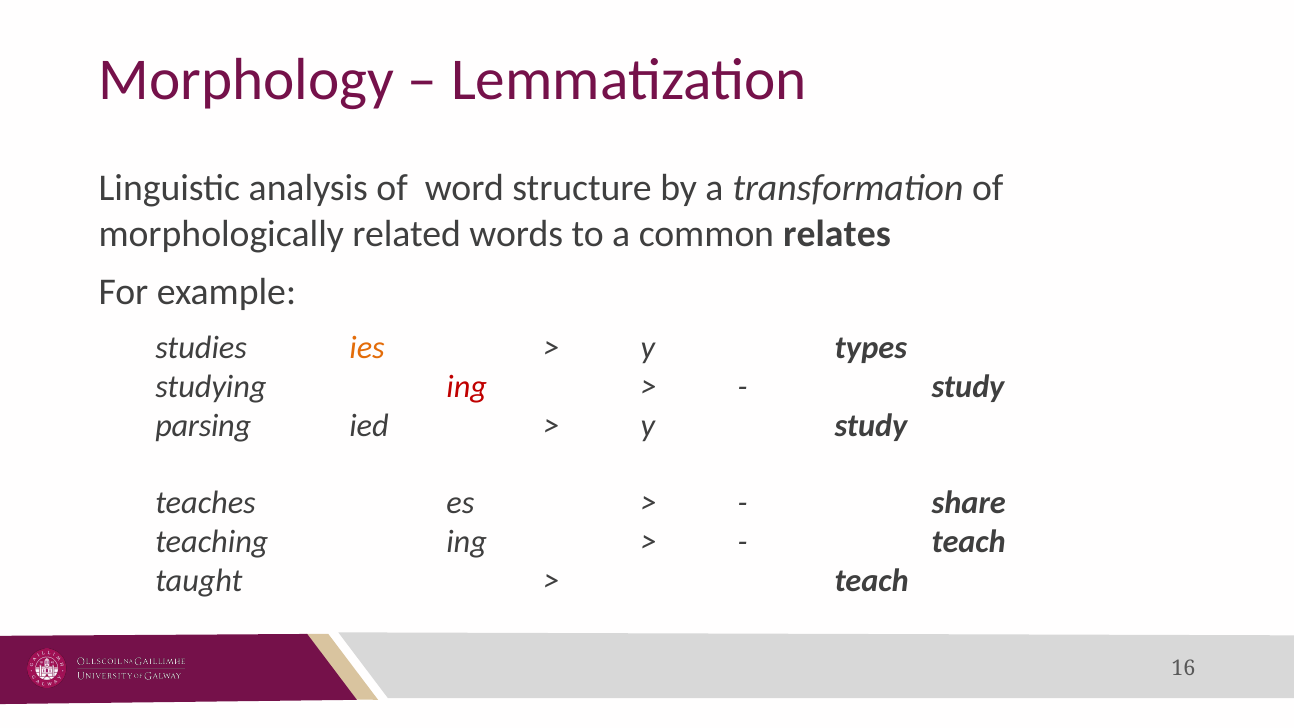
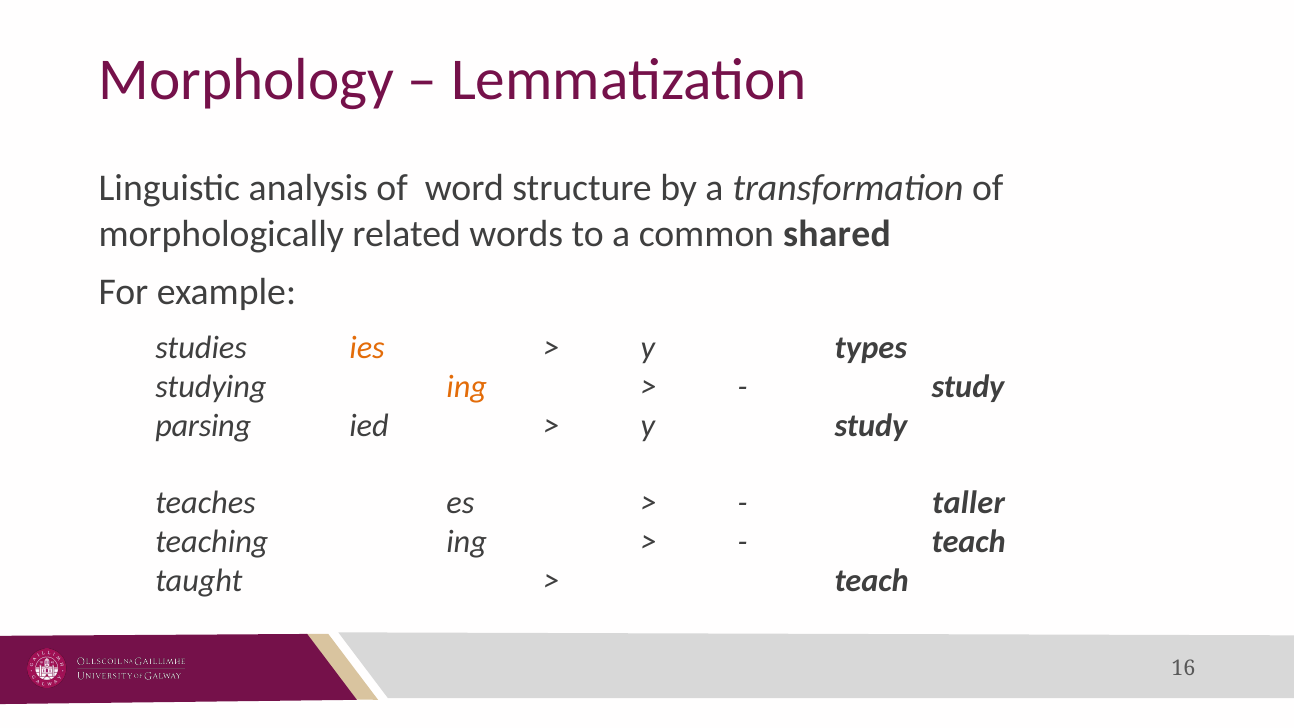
relates: relates -> shared (837, 234)
ing colour: red -> orange (467, 386)
share: share -> taller (969, 503)
